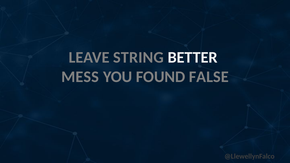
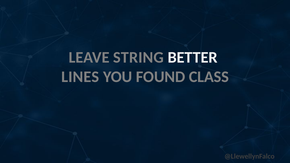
MESS: MESS -> LINES (80, 77)
FALSE: FALSE -> CLASS (209, 77)
